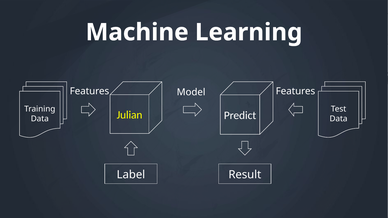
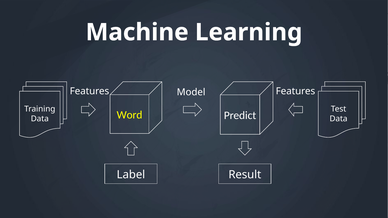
Julian: Julian -> Word (130, 115)
